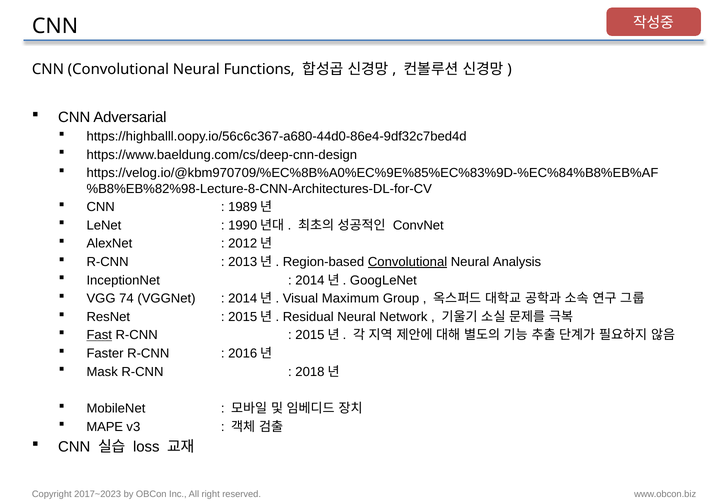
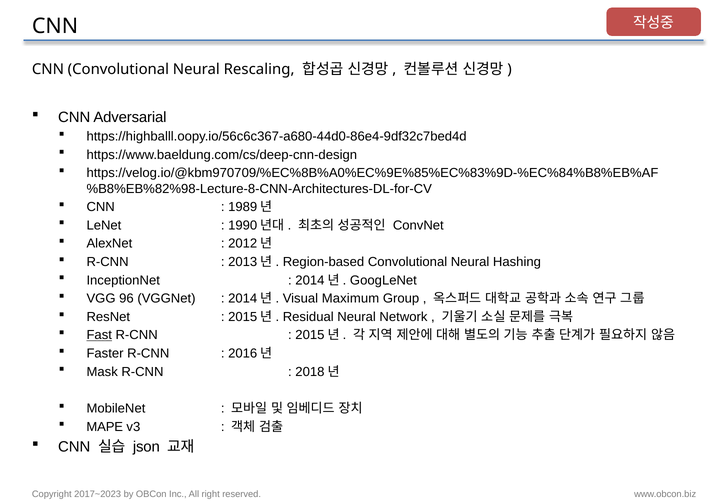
Functions: Functions -> Rescaling (259, 69)
Convolutional underline: present -> none (408, 262)
Analysis: Analysis -> Hashing (517, 262)
74: 74 -> 96 (126, 299)
loss: loss -> json (146, 447)
